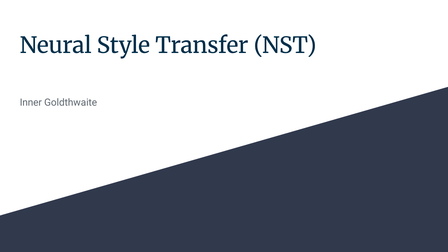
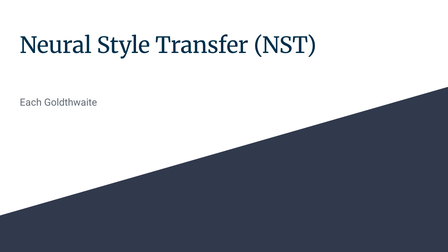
Inner: Inner -> Each (31, 102)
